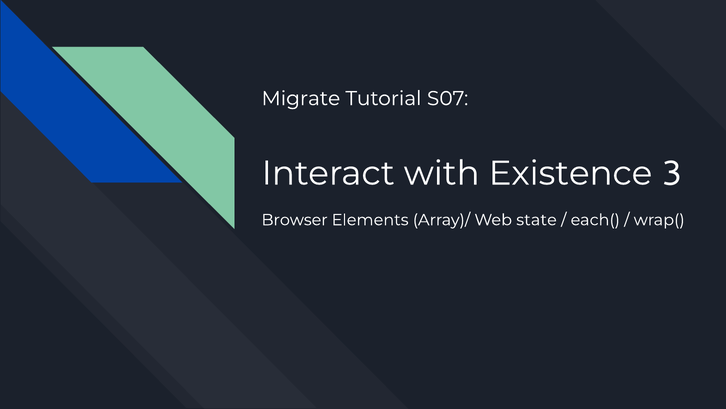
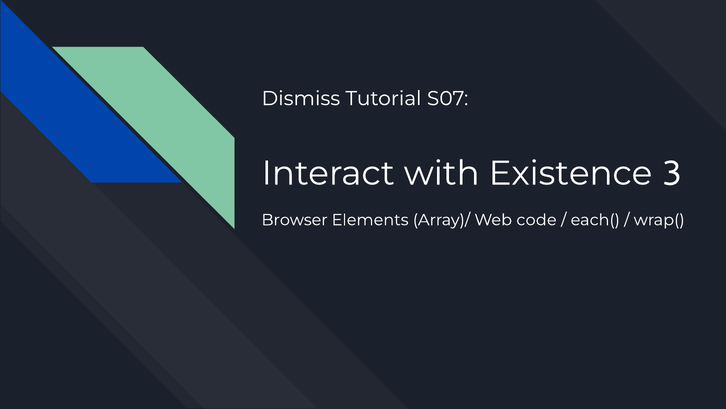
Migrate: Migrate -> Dismiss (301, 98)
state: state -> code (536, 220)
